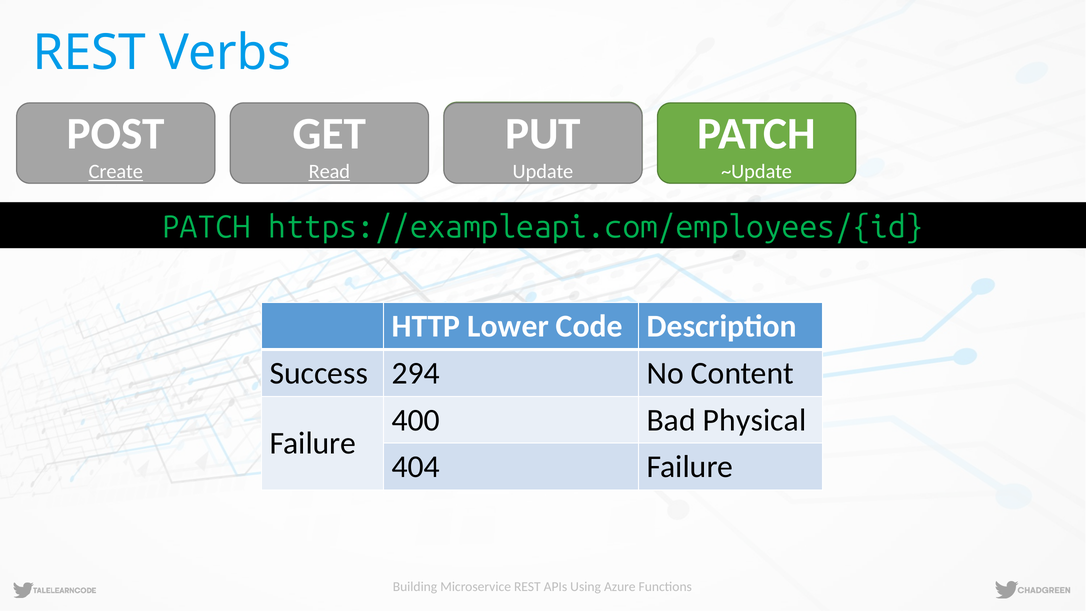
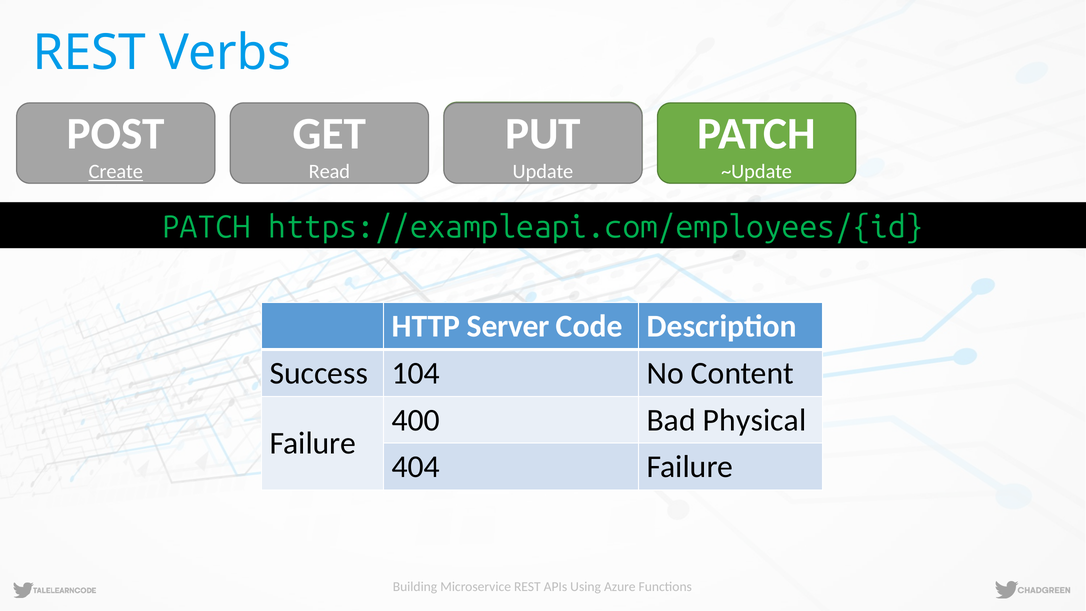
Read underline: present -> none (329, 172)
Lower: Lower -> Server (508, 326)
294: 294 -> 104 (416, 373)
